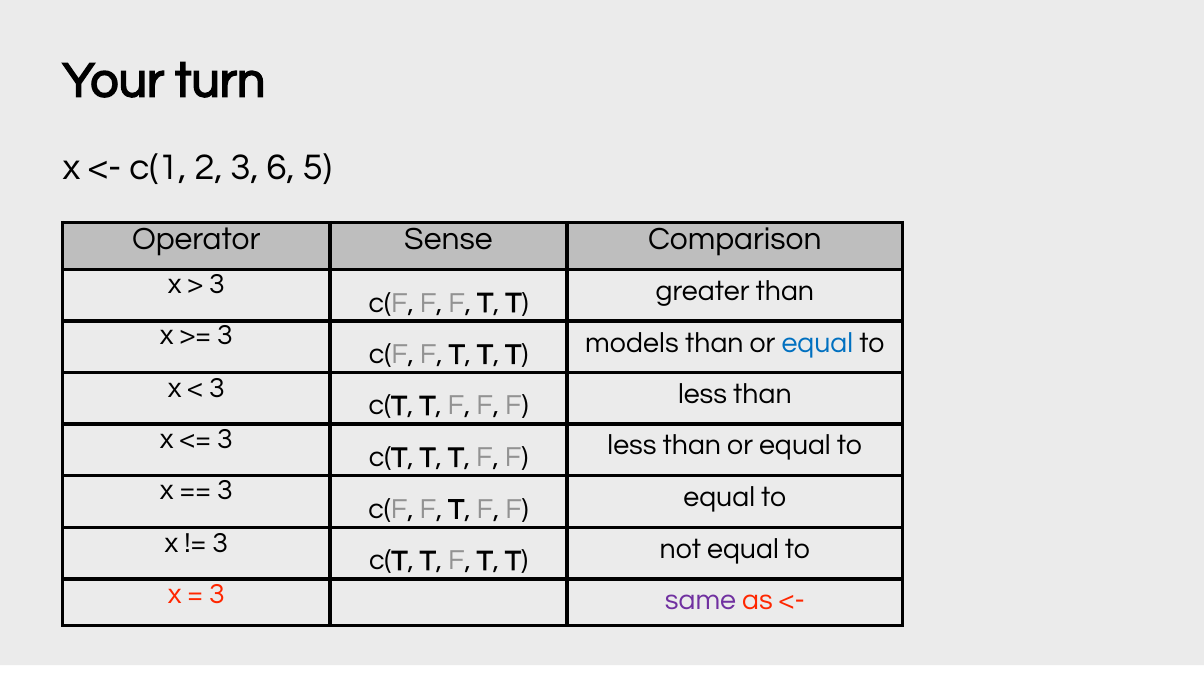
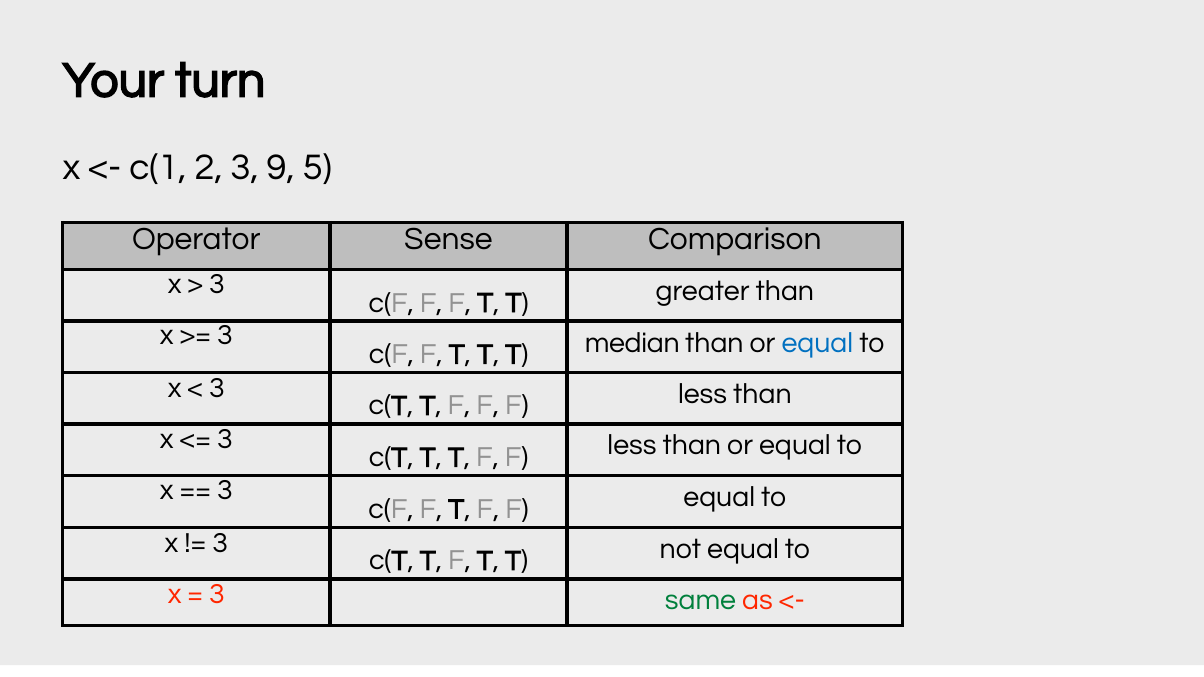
6: 6 -> 9 (281, 167)
models: models -> median (632, 343)
same colour: purple -> green (700, 601)
